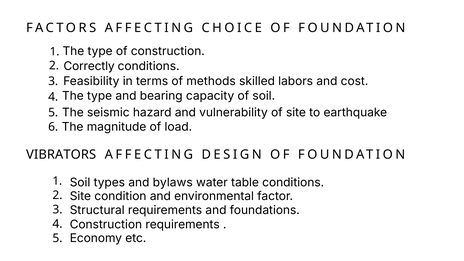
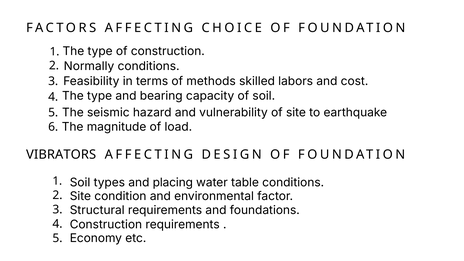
Correctly: Correctly -> Normally (89, 66)
bylaws: bylaws -> placing (173, 183)
